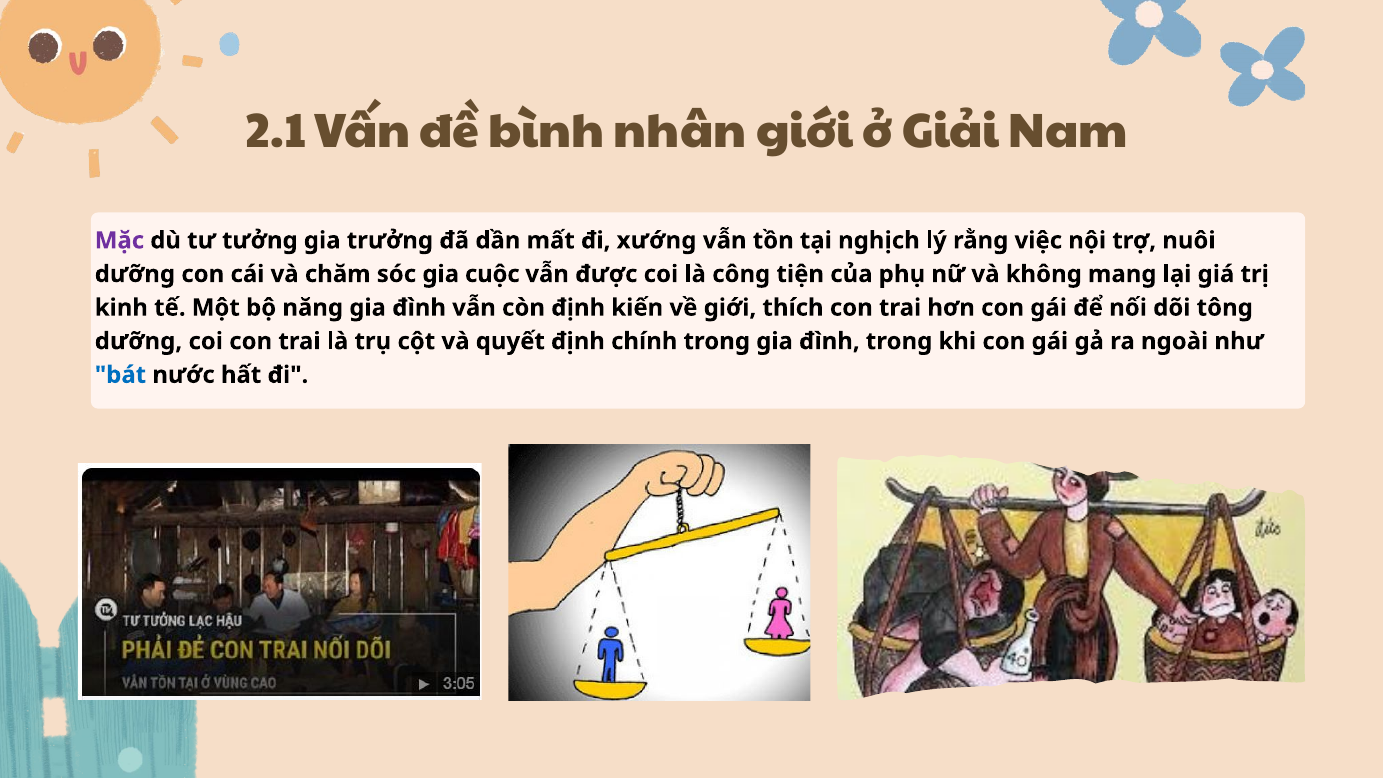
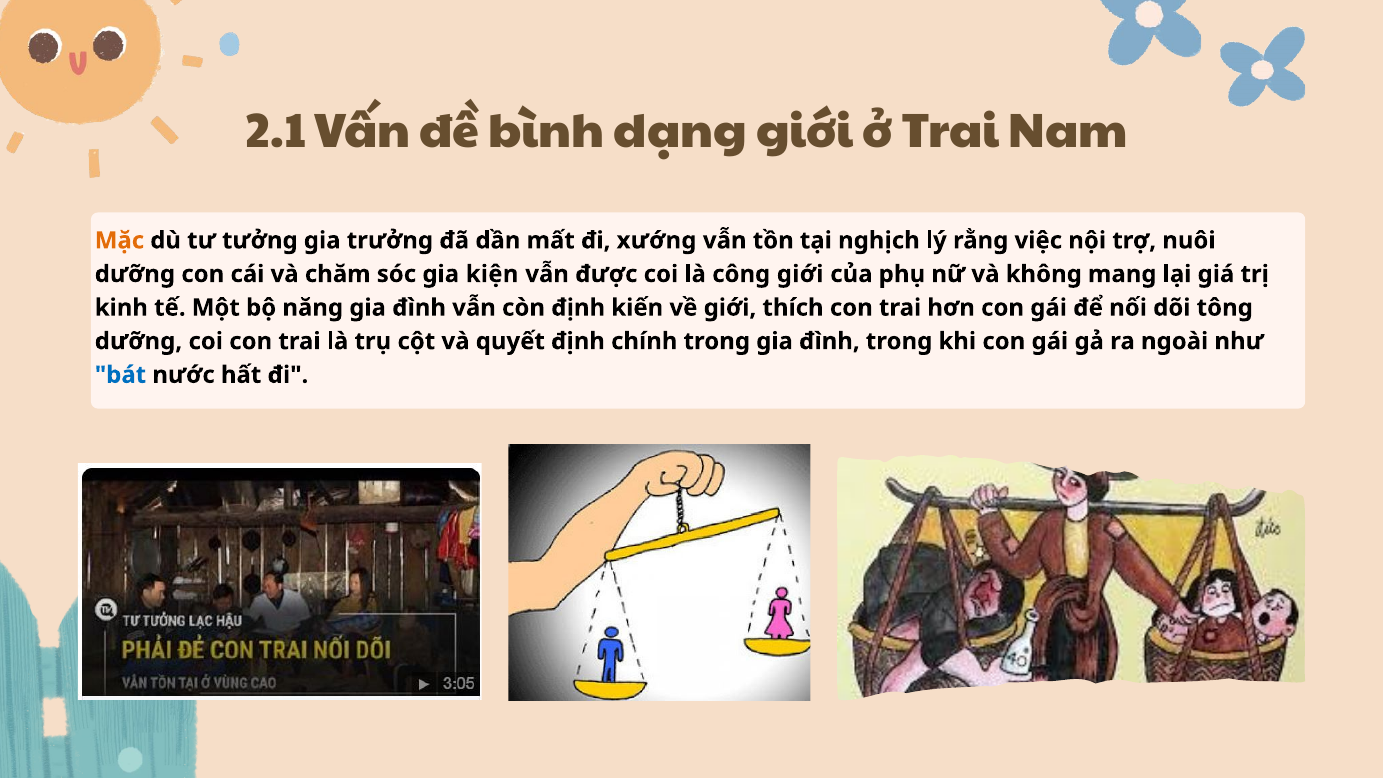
nhân: nhân -> dạng (680, 132)
ở Giải: Giải -> Trai (951, 132)
Mặc colour: purple -> orange (119, 240)
cuộc: cuộc -> kiện (492, 274)
công tiện: tiện -> giới (800, 274)
